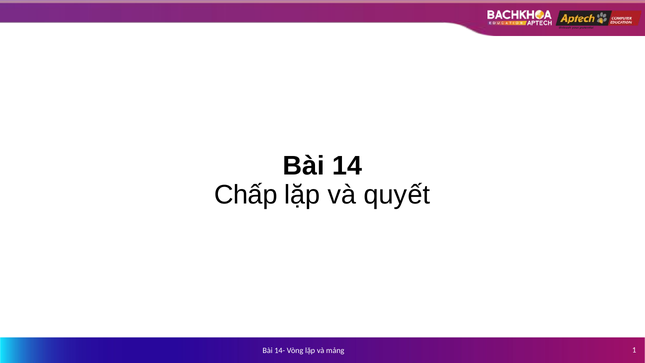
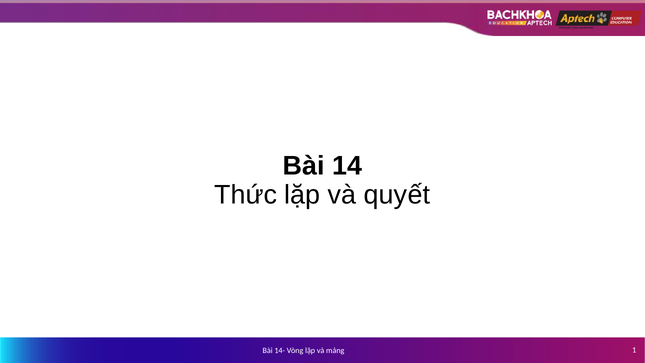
Chấp: Chấp -> Thức (246, 195)
